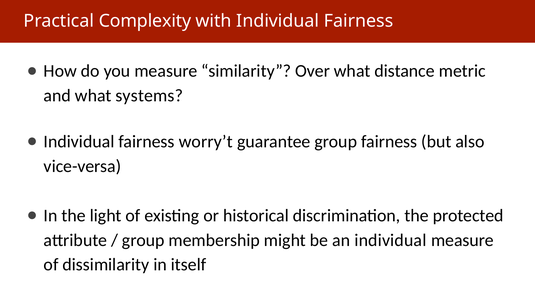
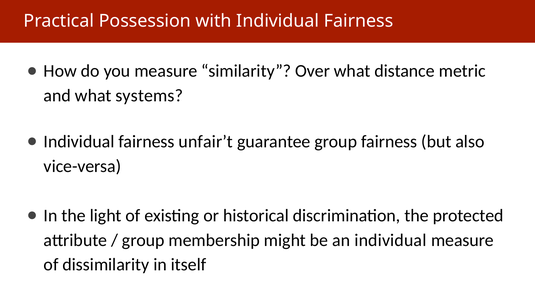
Complexity: Complexity -> Possession (145, 21)
worry’t: worry’t -> unfair’t (206, 142)
